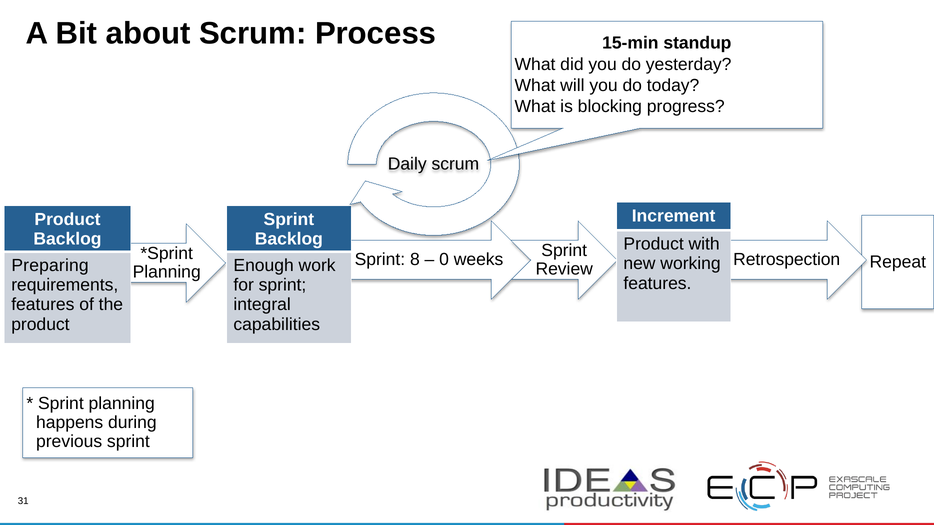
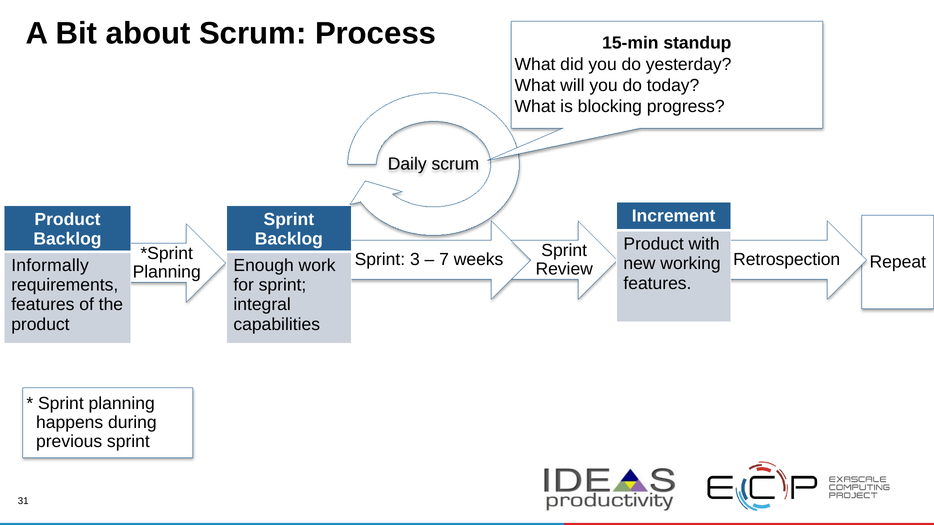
8: 8 -> 3 (415, 260)
0: 0 -> 7 (444, 260)
Preparing: Preparing -> Informally (50, 266)
